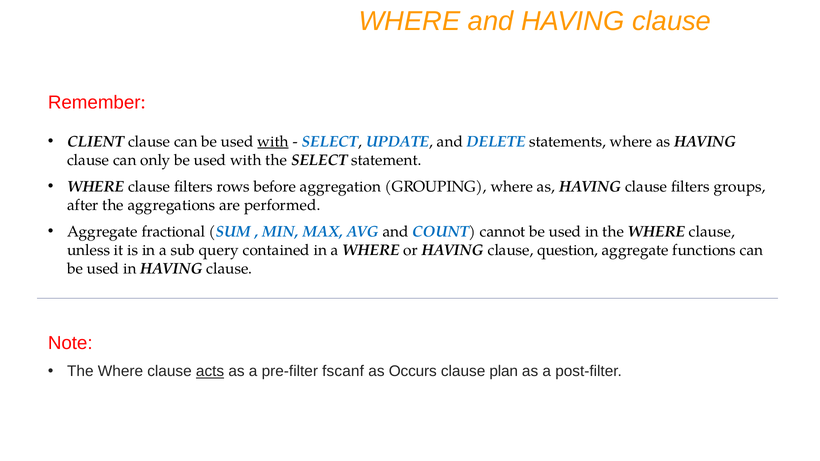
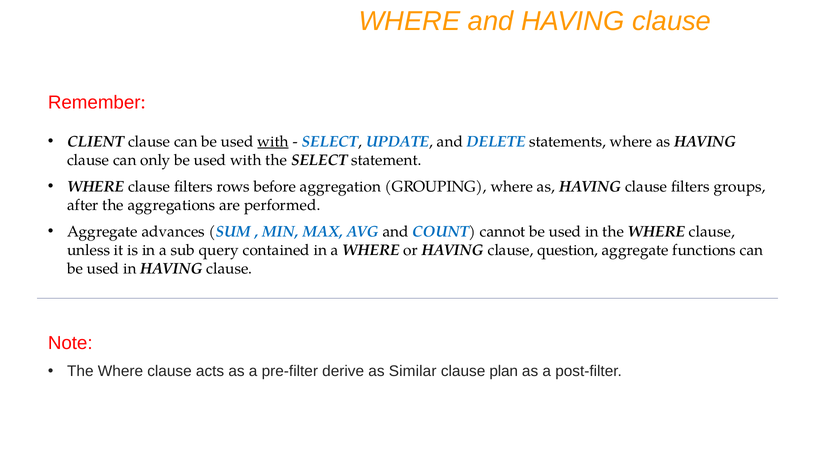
fractional: fractional -> advances (173, 232)
acts underline: present -> none (210, 372)
fscanf: fscanf -> derive (343, 372)
Occurs: Occurs -> Similar (413, 372)
